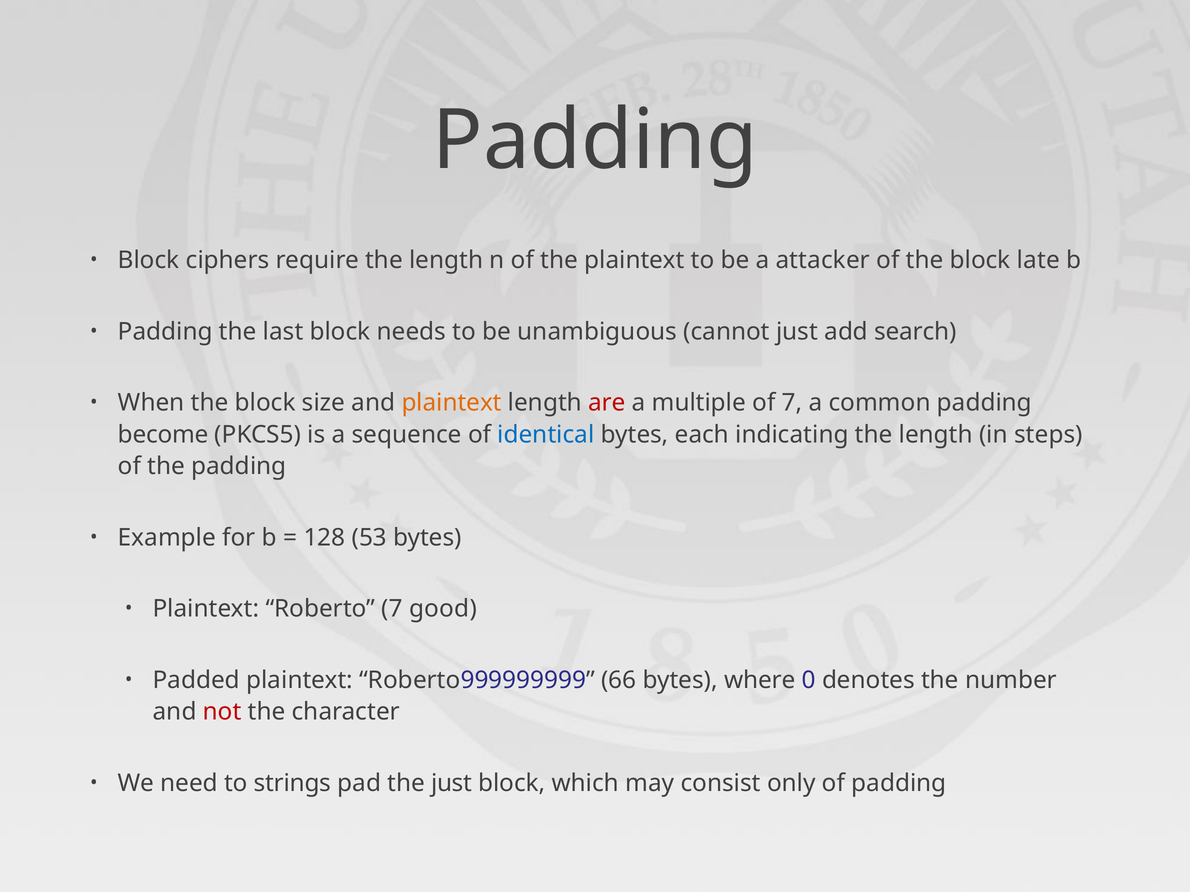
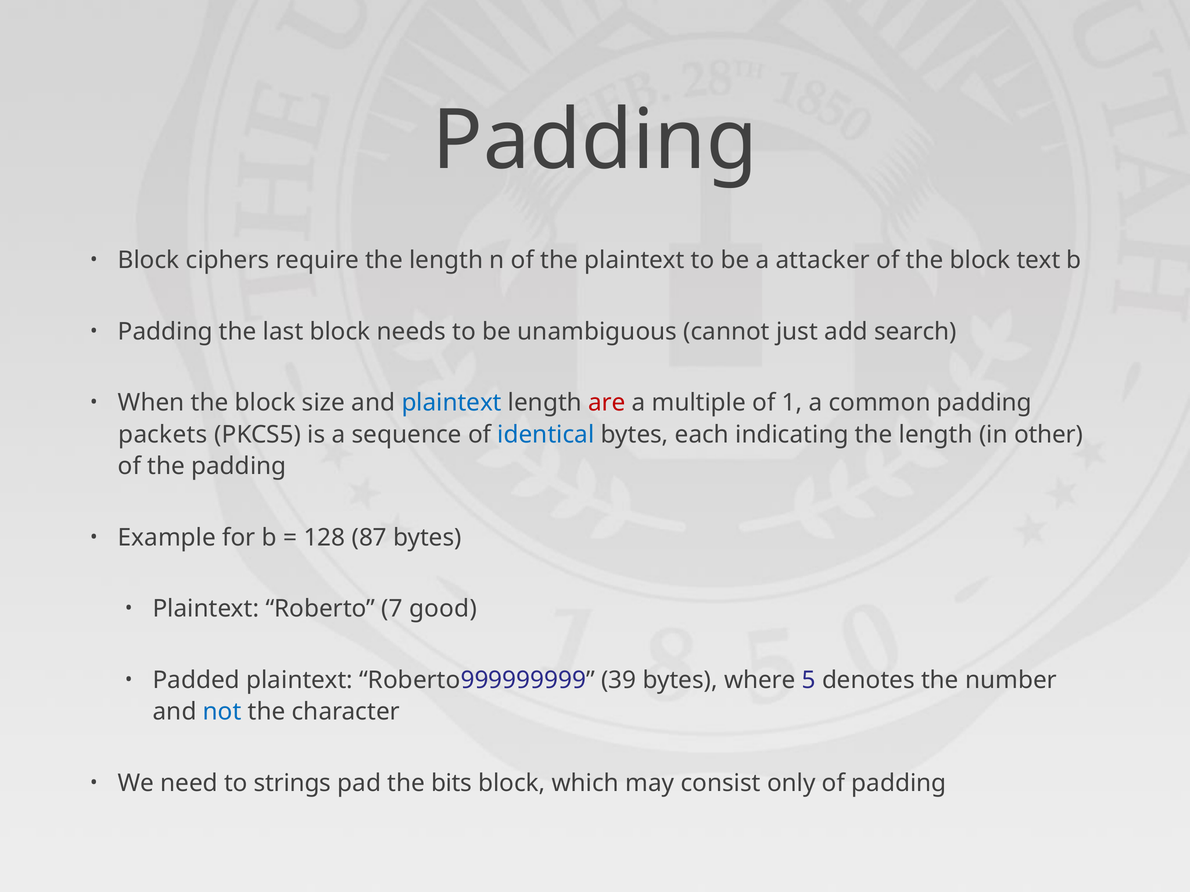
late: late -> text (1039, 260)
plaintext colour: orange -> blue (452, 403)
of 7: 7 -> 1 (792, 403)
become: become -> packets (163, 435)
steps: steps -> other (1049, 435)
53: 53 -> 87 (369, 538)
66: 66 -> 39 (619, 680)
0: 0 -> 5 (809, 680)
not colour: red -> blue (222, 712)
the just: just -> bits (452, 783)
